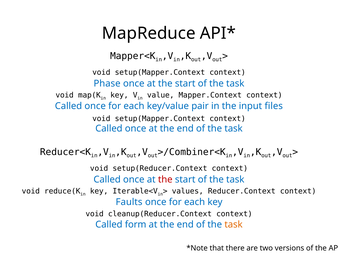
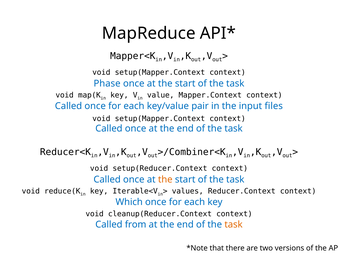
the colour: red -> orange (165, 179)
Faults: Faults -> Which (129, 202)
form: form -> from (136, 224)
